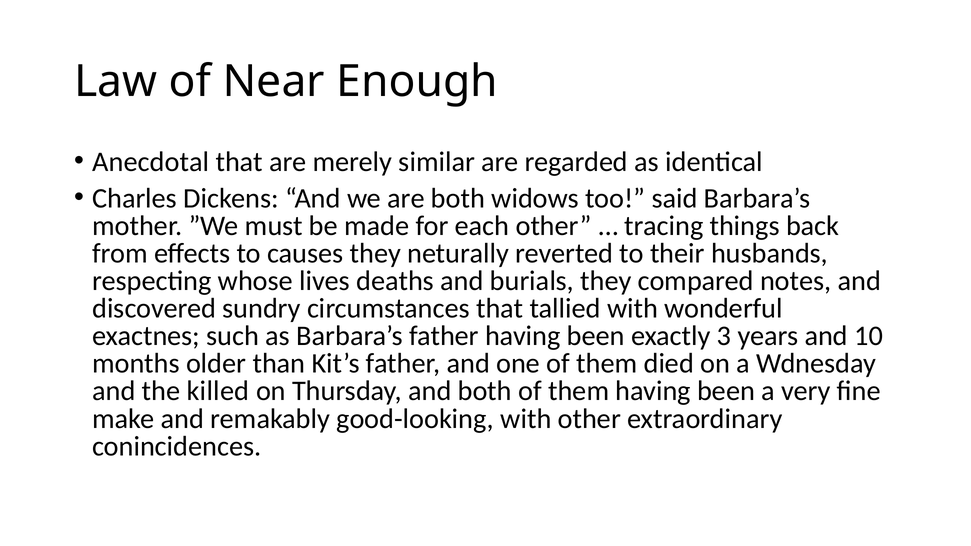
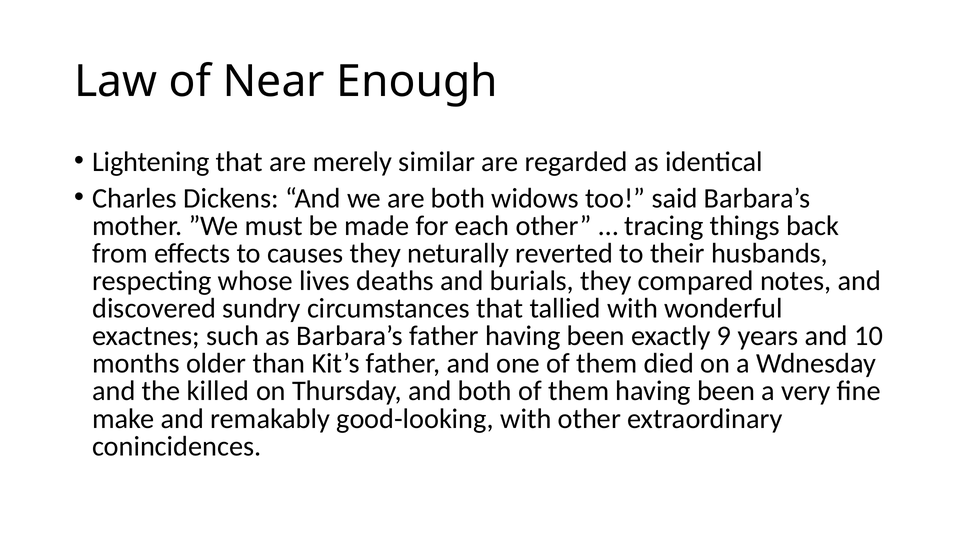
Anecdotal: Anecdotal -> Lightening (151, 162)
3: 3 -> 9 (724, 336)
